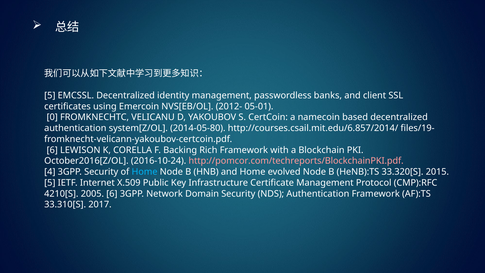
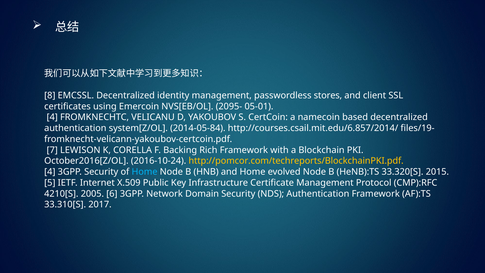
5: 5 -> 8 (50, 95)
banks: banks -> stores (328, 95)
2012-: 2012- -> 2095- (229, 106)
0: 0 -> 4 (52, 117)
2014-05-80: 2014-05-80 -> 2014-05-84 (198, 128)
6: 6 -> 7 (52, 150)
http://pomcor.com/techreports/BlockchainPKI.pdf colour: pink -> yellow (296, 161)
